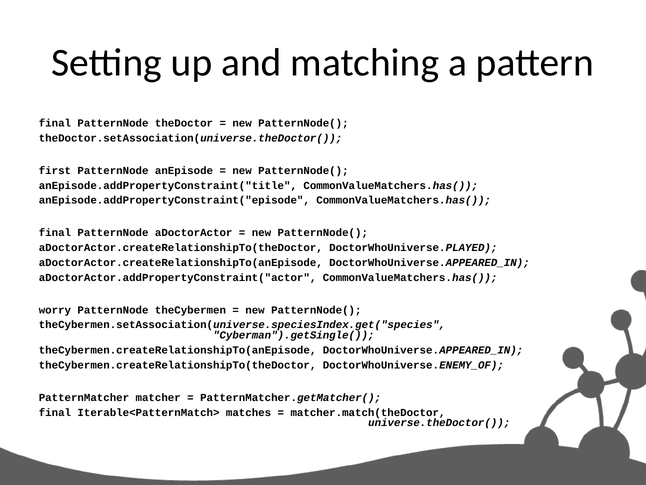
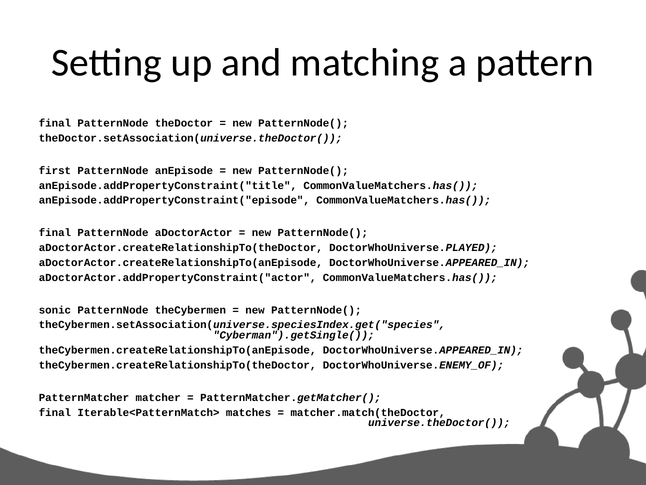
worry: worry -> sonic (55, 310)
